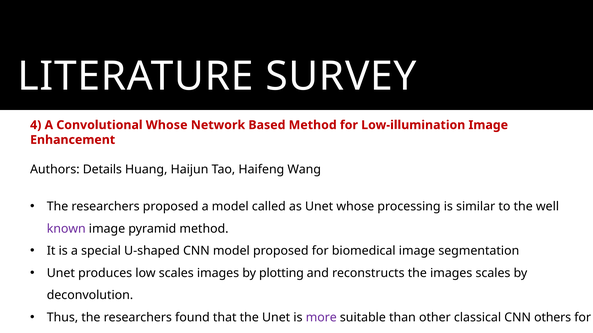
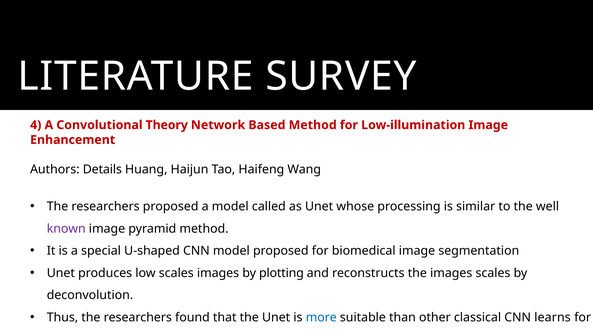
Convolutional Whose: Whose -> Theory (167, 125)
more colour: purple -> blue (321, 318)
others: others -> learns (553, 318)
